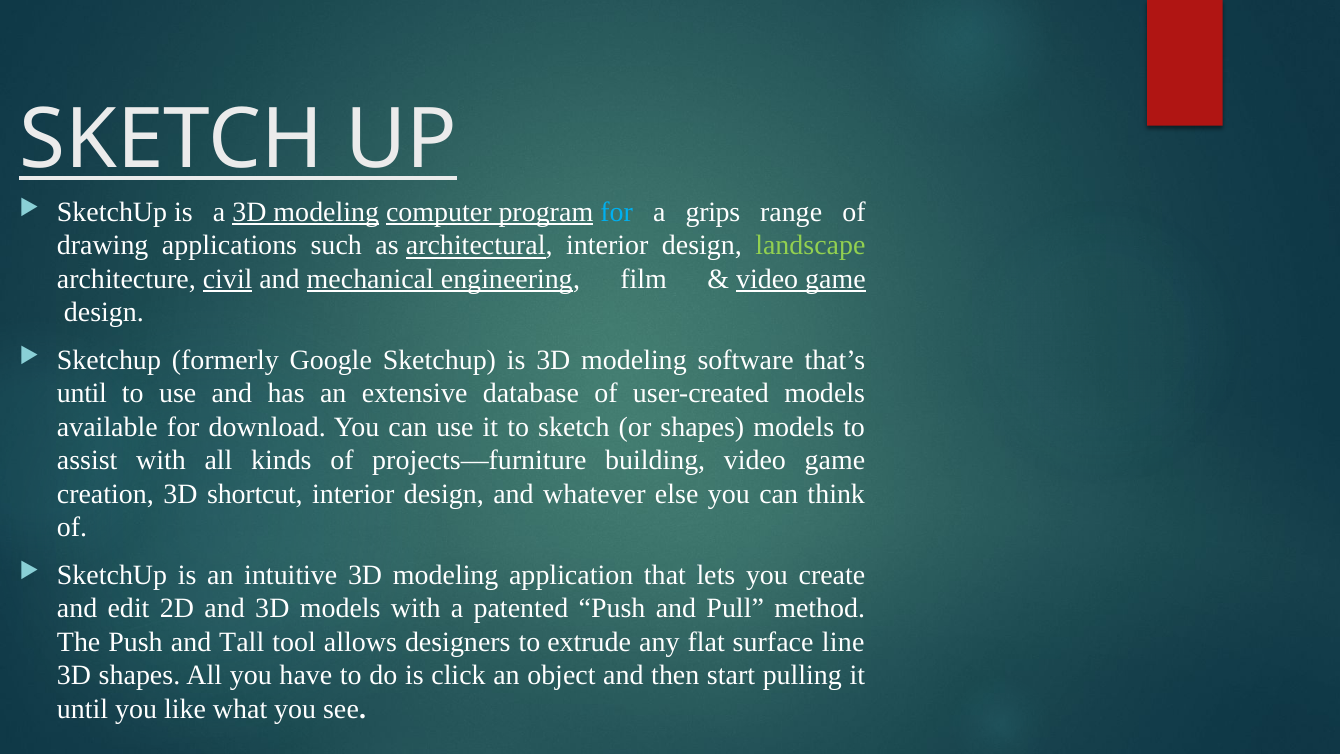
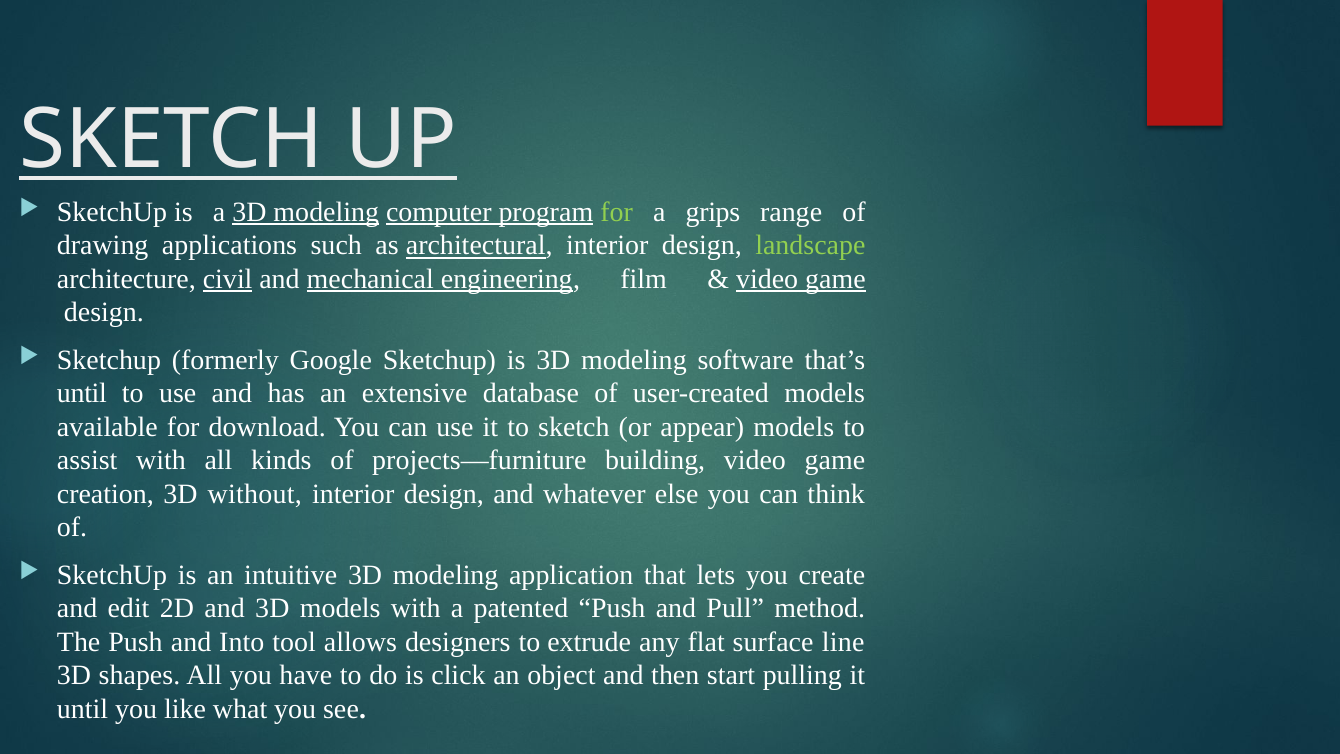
for colour: light blue -> light green (617, 212)
or shapes: shapes -> appear (702, 427)
shortcut: shortcut -> without (255, 494)
Tall: Tall -> Into (242, 642)
